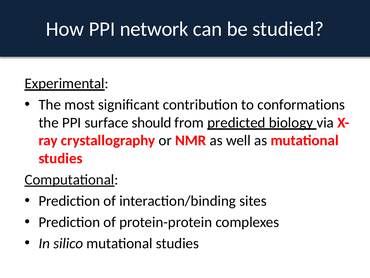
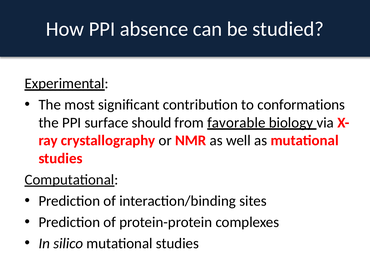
network: network -> absence (154, 29)
predicted: predicted -> favorable (236, 122)
